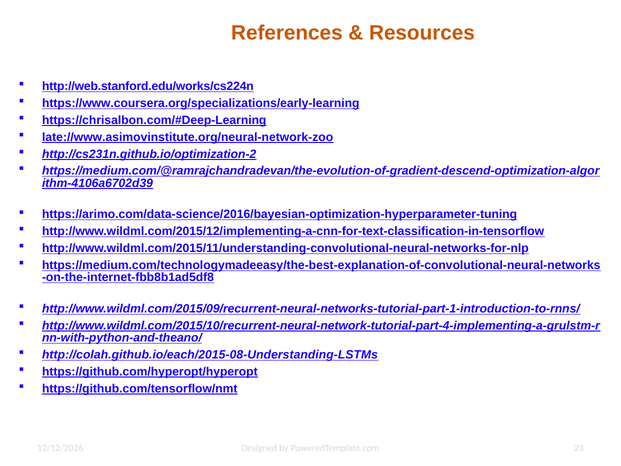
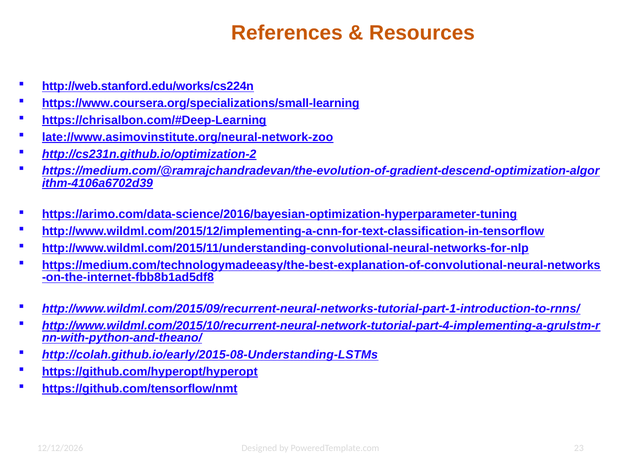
https://www.coursera.org/specializations/early-learning: https://www.coursera.org/specializations/early-learning -> https://www.coursera.org/specializations/small-learning (201, 103)
http://colah.github.io/each/2015-08-Understanding-LSTMs: http://colah.github.io/each/2015-08-Understanding-LSTMs -> http://colah.github.io/early/2015-08-Understanding-LSTMs (210, 355)
